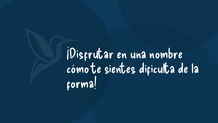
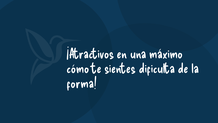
¡Disfrutar: ¡Disfrutar -> ¡Atractivos (90, 54)
nombre: nombre -> máximo (166, 54)
